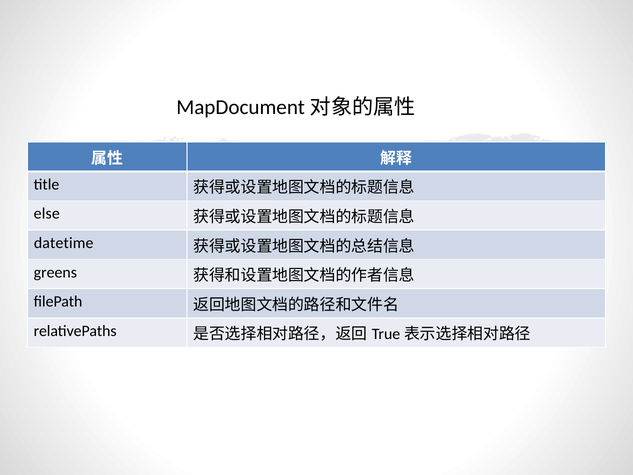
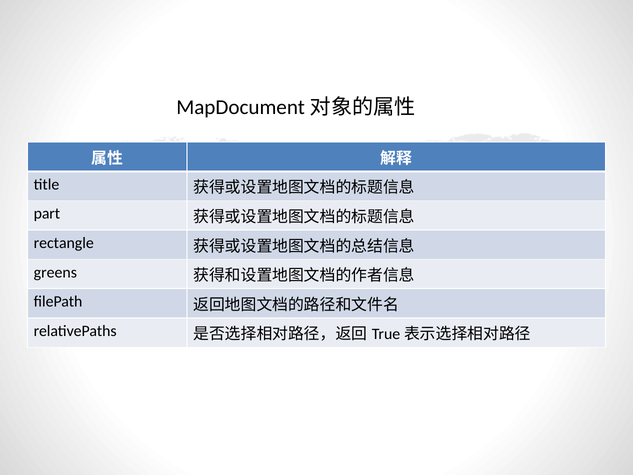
else: else -> part (47, 214)
datetime: datetime -> rectangle (64, 243)
